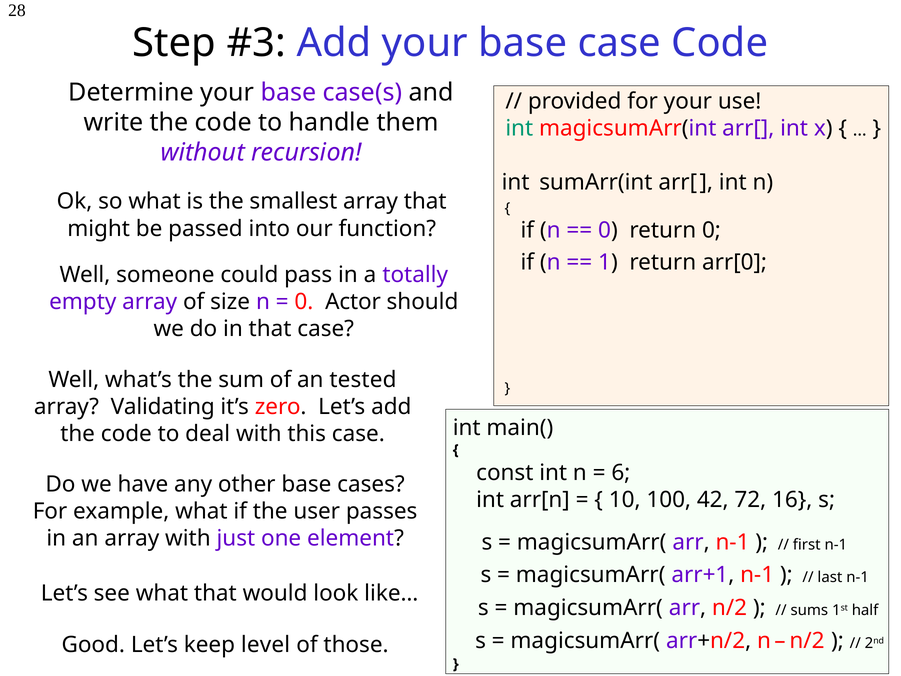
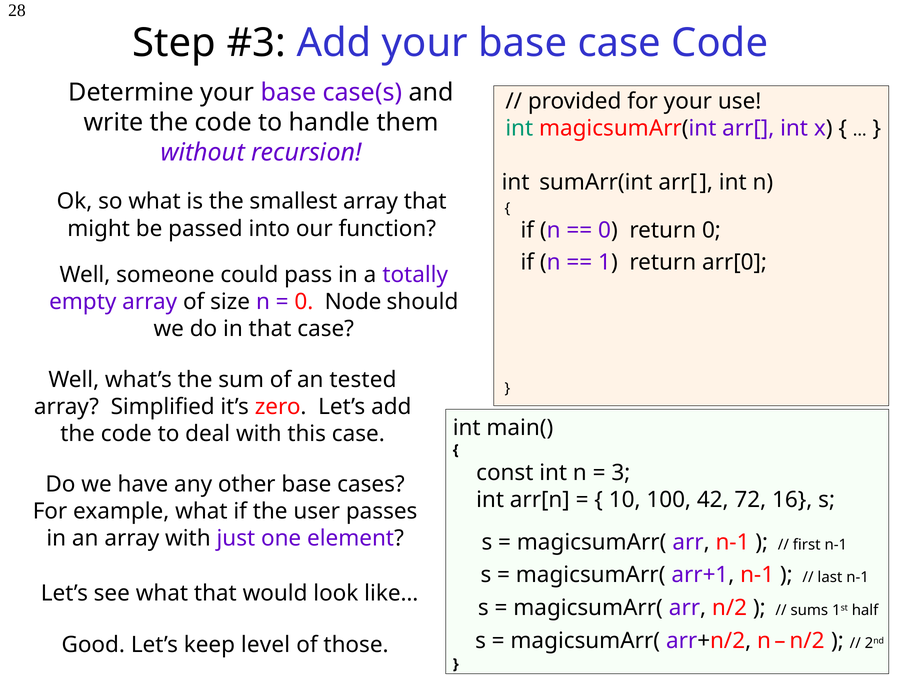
Actor: Actor -> Node (353, 302)
Validating: Validating -> Simplified (163, 406)
6: 6 -> 3 (621, 473)
